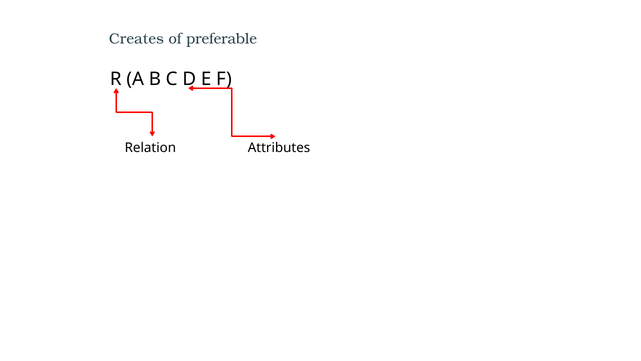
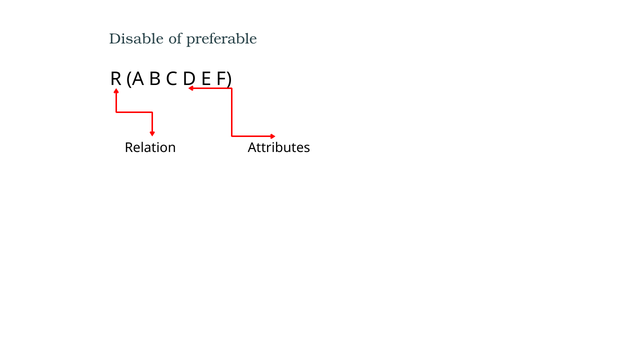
Creates: Creates -> Disable (136, 39)
